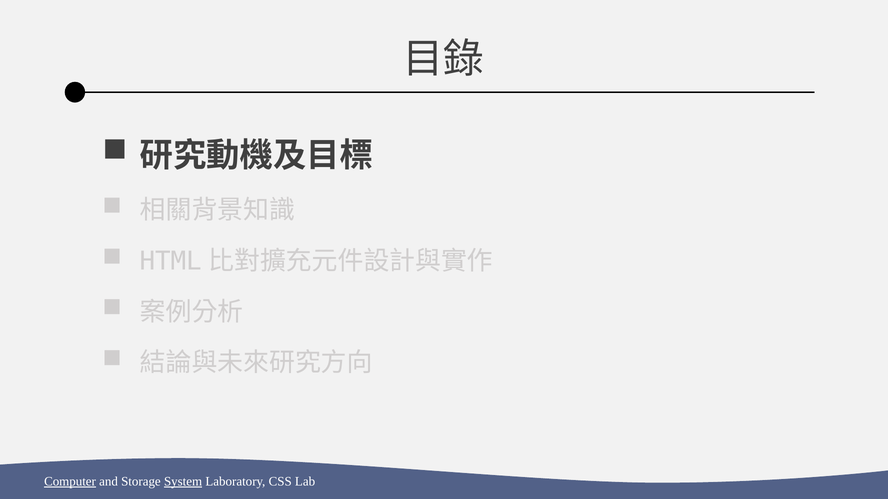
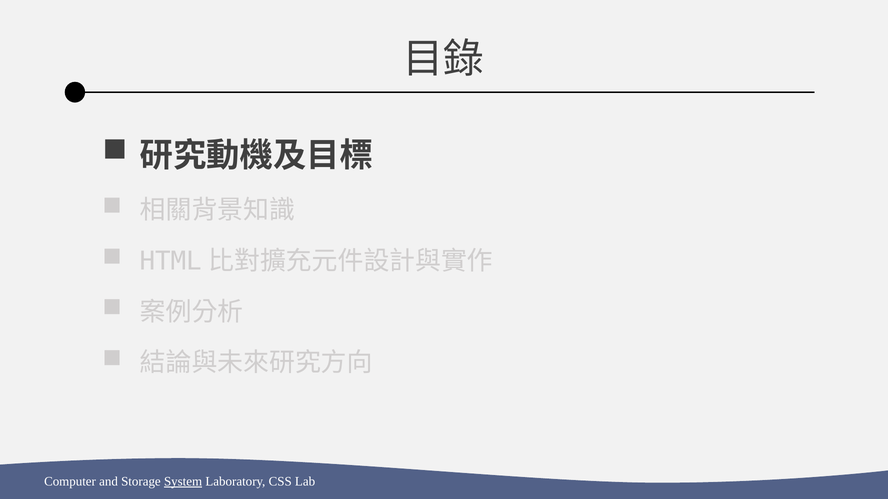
Computer underline: present -> none (70, 482)
